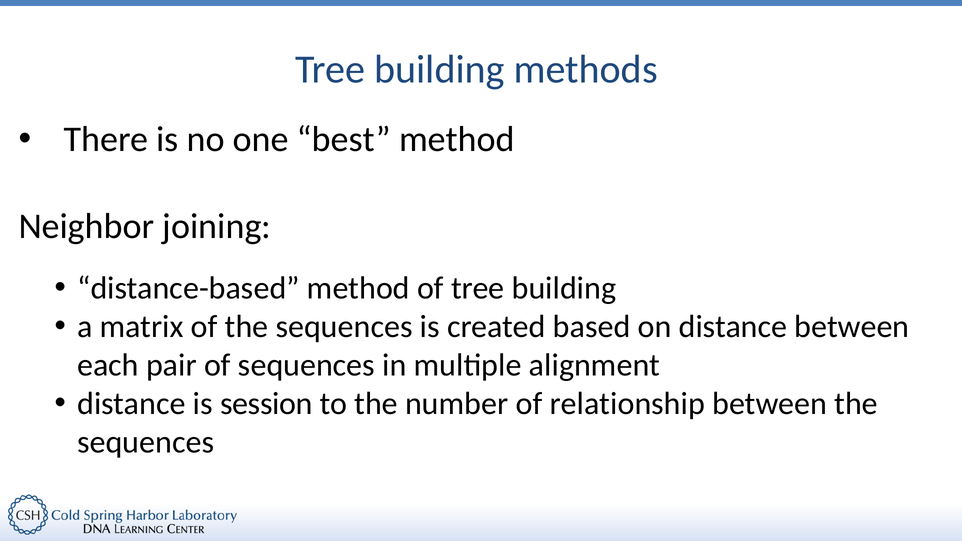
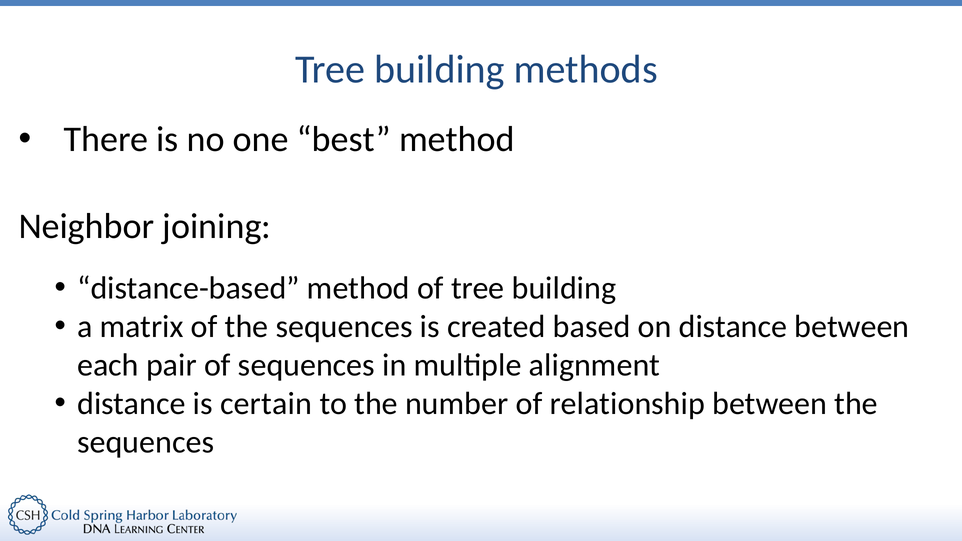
session: session -> certain (266, 404)
